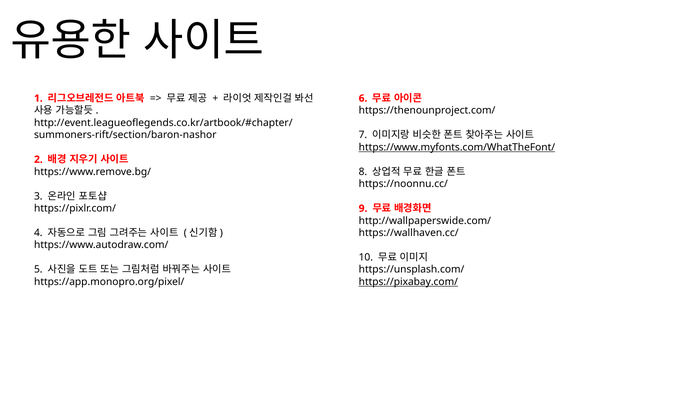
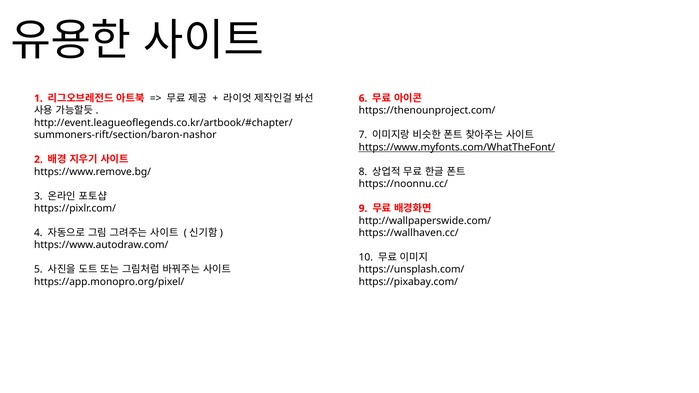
https://pixabay.com/ underline: present -> none (408, 282)
